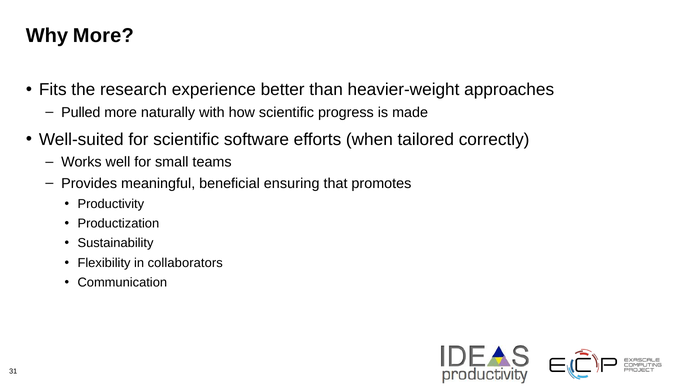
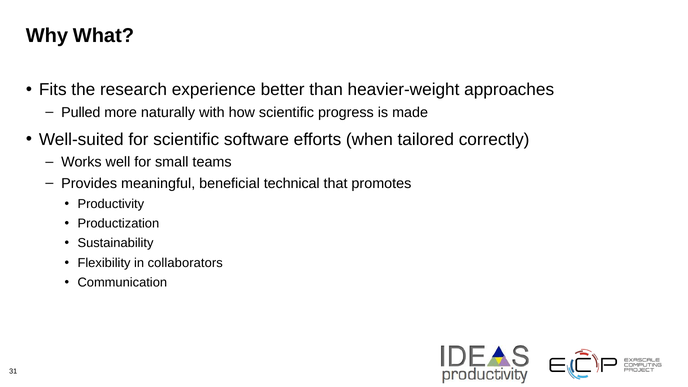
Why More: More -> What (103, 36)
ensuring: ensuring -> technical (292, 183)
